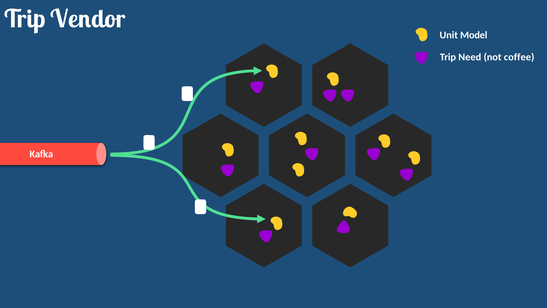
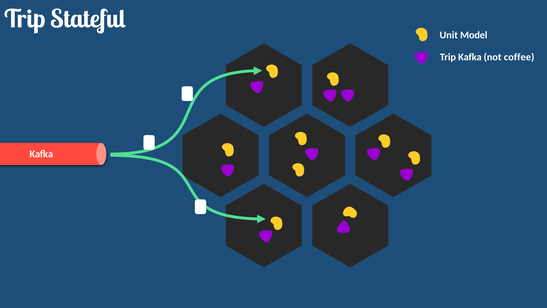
Vendor: Vendor -> Stateful (88, 19)
Trip Need: Need -> Kafka (470, 57)
